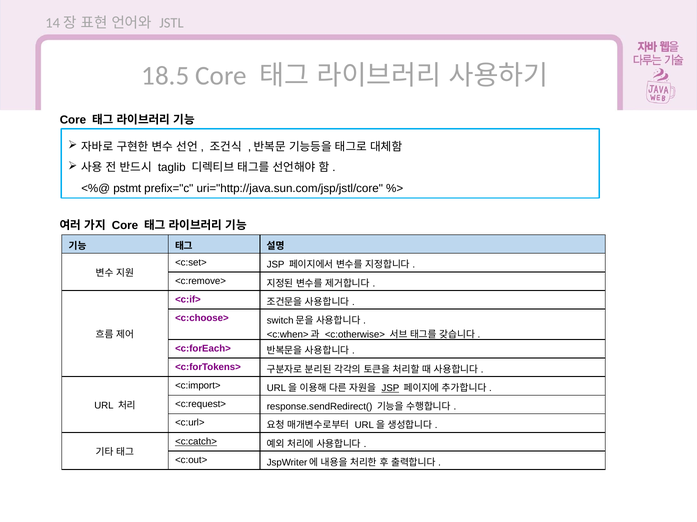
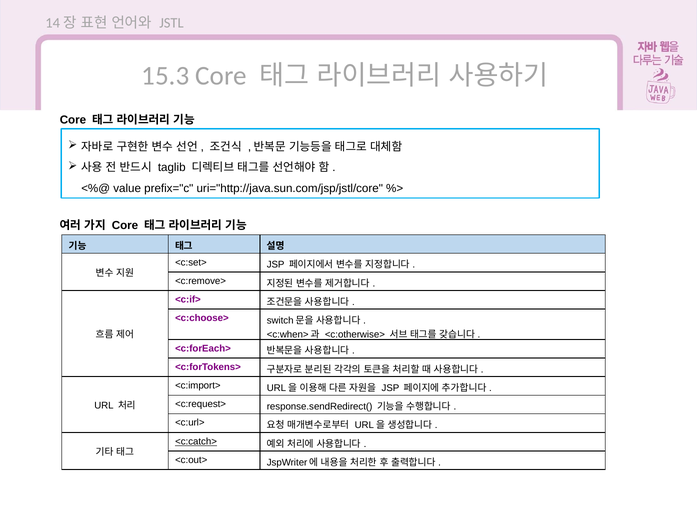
18.5: 18.5 -> 15.3 (165, 76)
pstmt: pstmt -> value (127, 189)
JSP underline: present -> none (390, 389)
